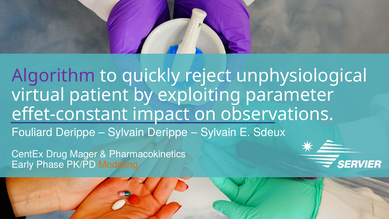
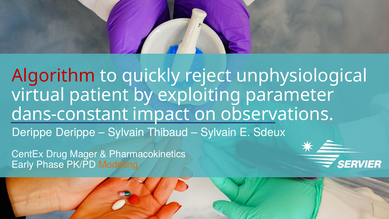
Algorithm colour: purple -> red (53, 76)
effet-constant: effet-constant -> dans-constant (70, 114)
Fouliard: Fouliard -> Derippe (32, 132)
Sylvain Derippe: Derippe -> Thibaud (168, 132)
